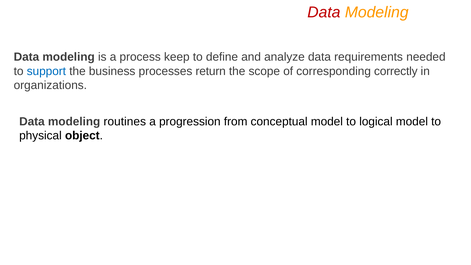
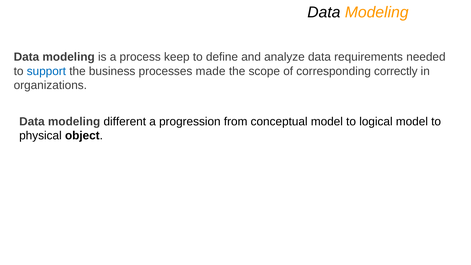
Data colour: red -> black (324, 12)
return: return -> made (211, 71)
routines: routines -> different (125, 121)
